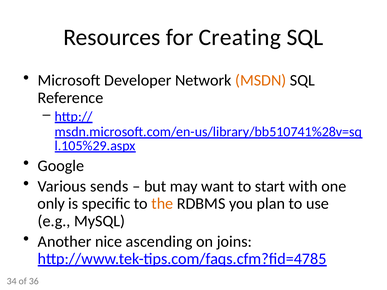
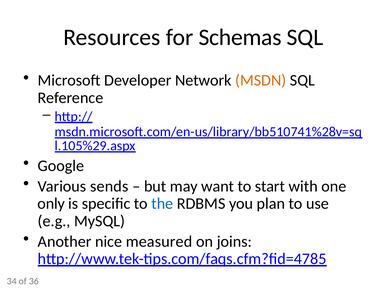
Creating: Creating -> Schemas (240, 37)
the colour: orange -> blue (162, 204)
ascending: ascending -> measured (159, 242)
